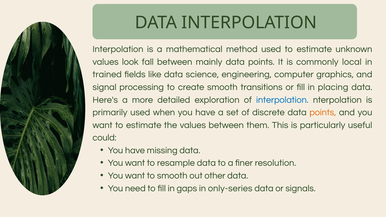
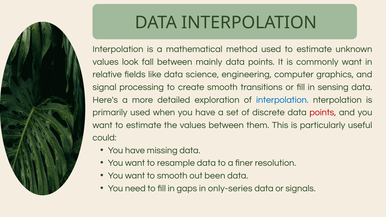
commonly local: local -> want (352, 62)
trained: trained -> relative (107, 75)
placing: placing -> sensing (333, 87)
points colour: orange -> red (323, 112)
other: other -> been (215, 176)
